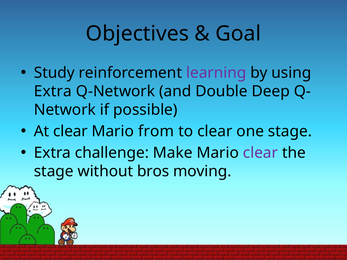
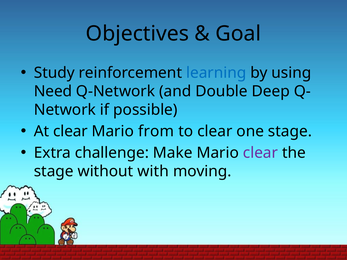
learning colour: purple -> blue (216, 73)
Extra: Extra -> Need (53, 91)
bros: bros -> with (153, 172)
